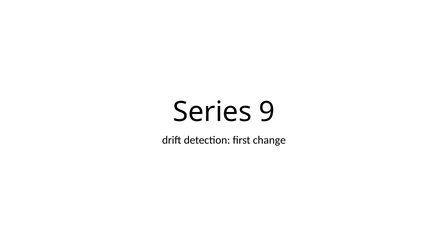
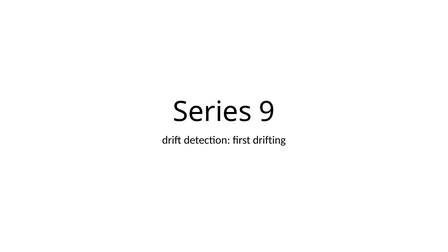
change: change -> drifting (269, 140)
